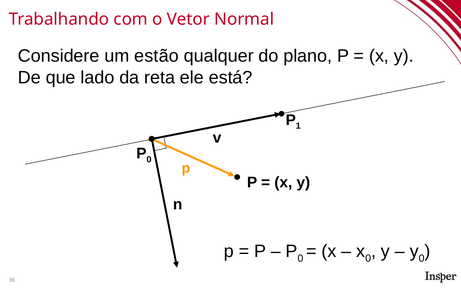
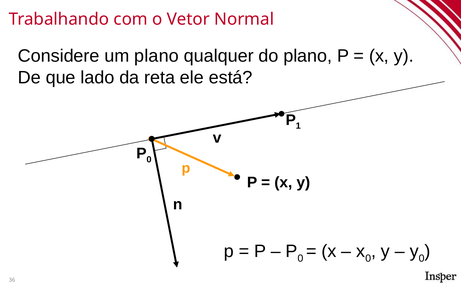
um estão: estão -> plano (157, 56)
